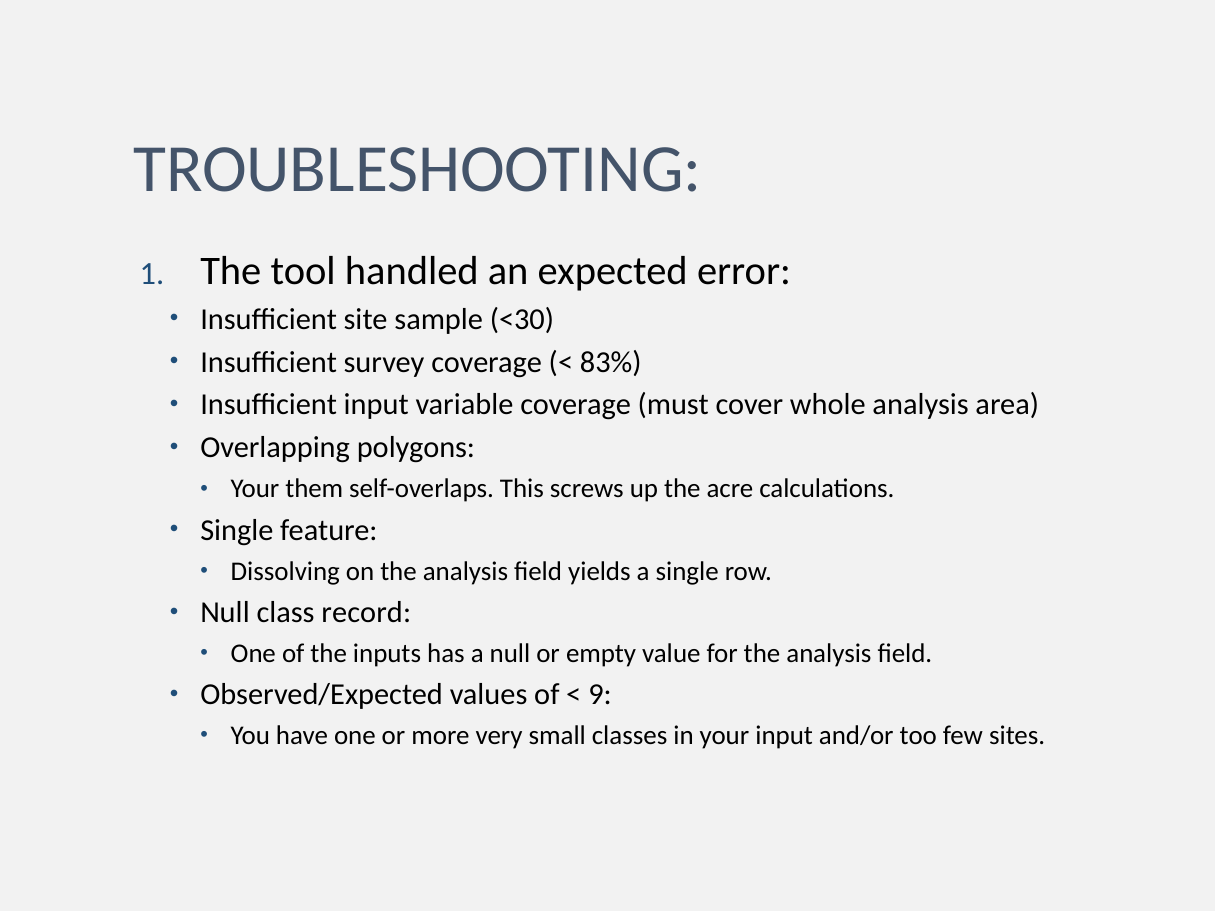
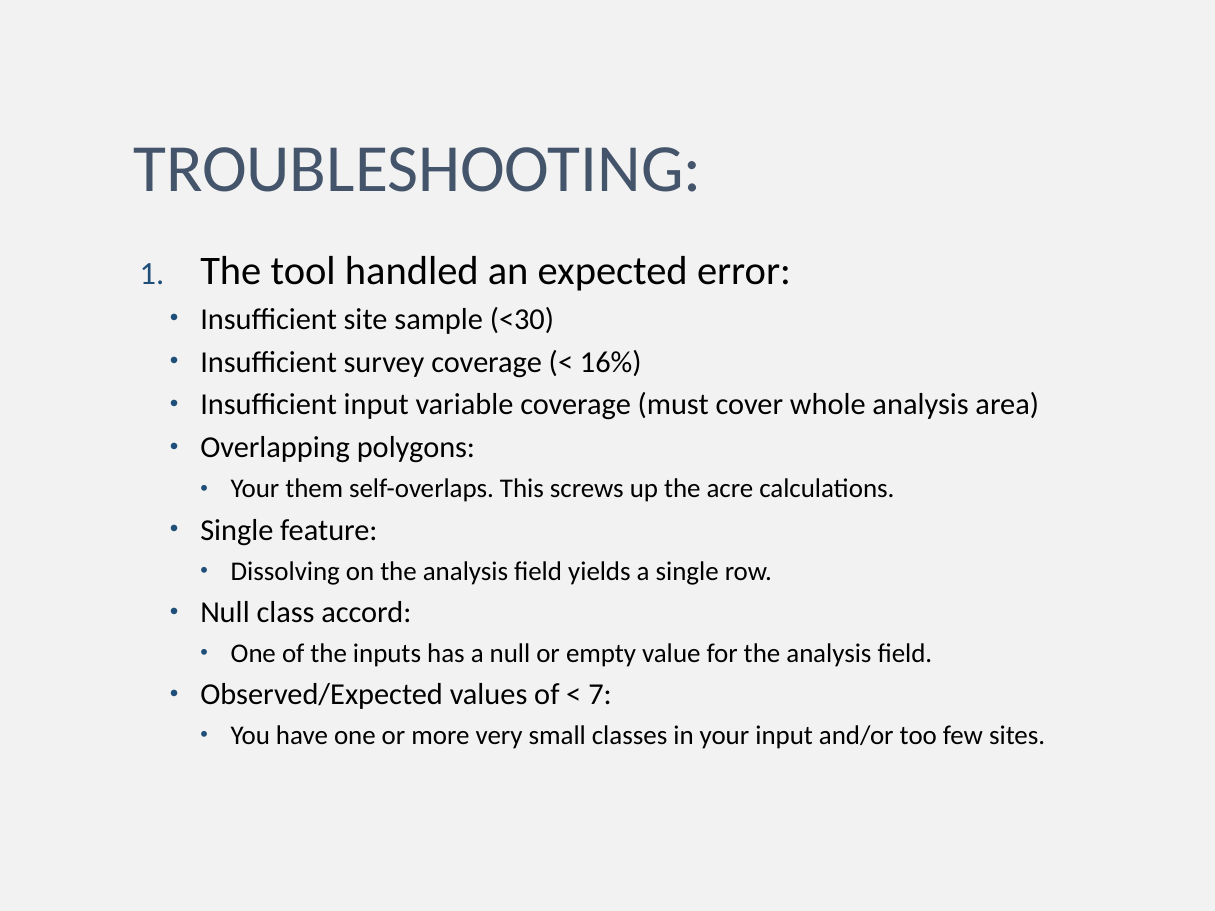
83%: 83% -> 16% (611, 362)
record: record -> accord (366, 612)
9: 9 -> 7 (600, 695)
